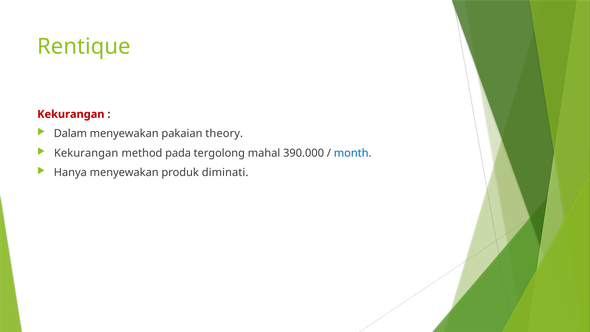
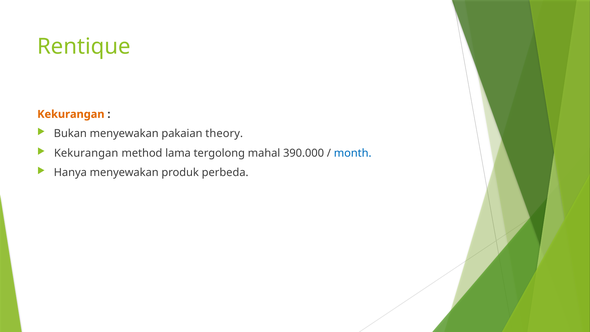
Kekurangan colour: red -> orange (71, 114)
Dalam: Dalam -> Bukan (70, 134)
pada: pada -> lama (178, 153)
diminati: diminati -> perbeda (225, 172)
